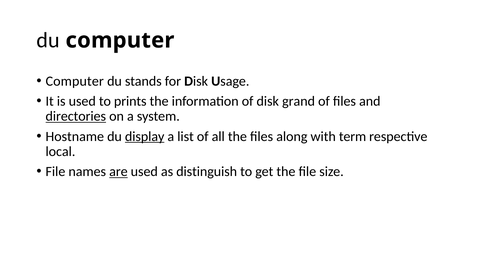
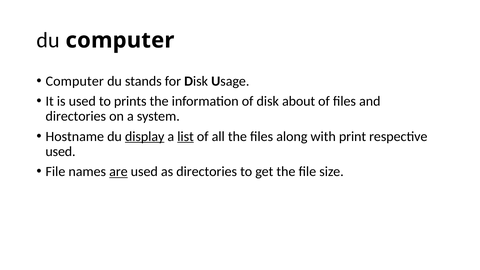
grand: grand -> about (299, 101)
directories underline: present -> none (76, 116)
list underline: none -> present (186, 136)
term: term -> print (353, 136)
local: local -> used (61, 151)
as distinguish: distinguish -> directories (207, 172)
